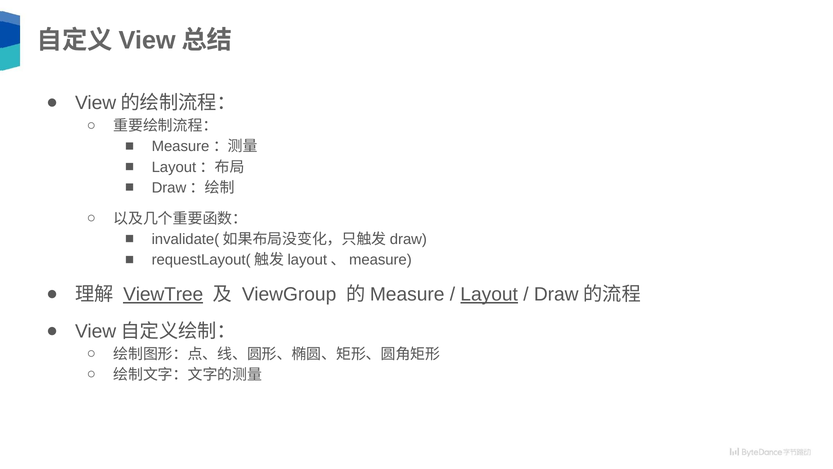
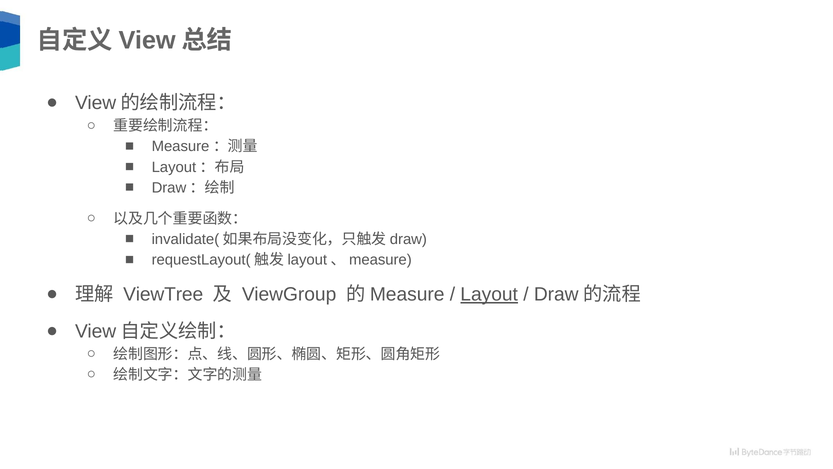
ViewTree underline: present -> none (163, 294)
